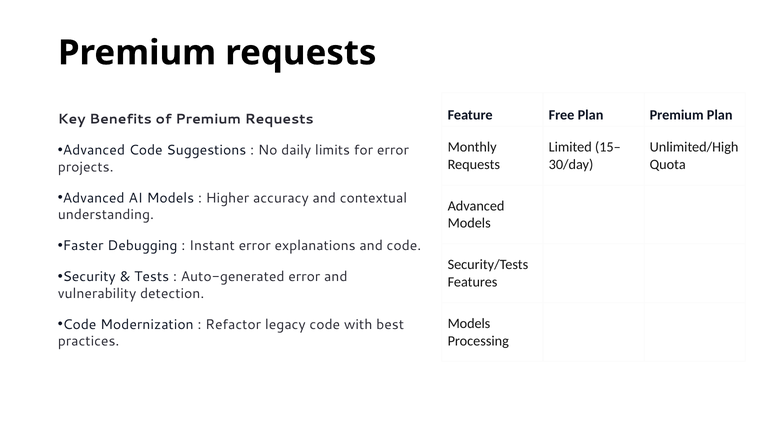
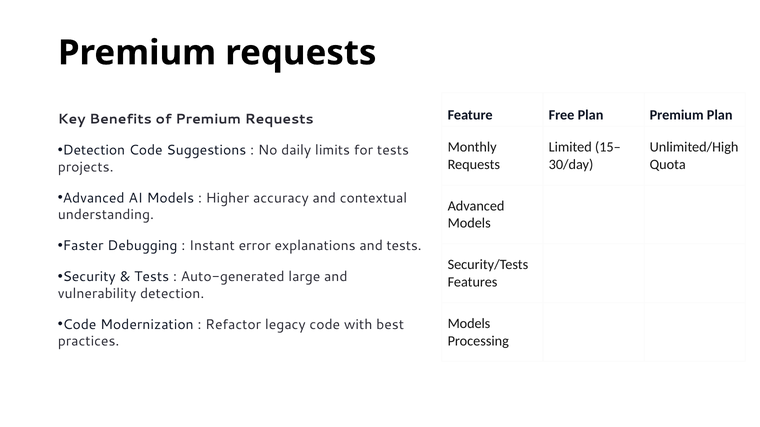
Advanced: Advanced -> Detection (94, 150)
for error: error -> tests (393, 150)
and code: code -> tests (404, 246)
Auto-generated error: error -> large (304, 277)
